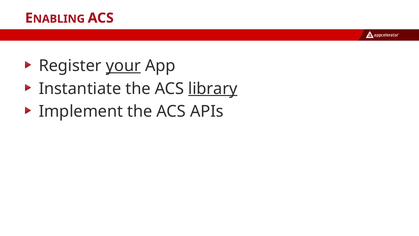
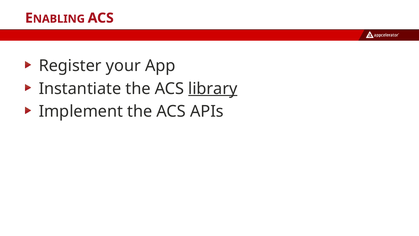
your underline: present -> none (123, 66)
